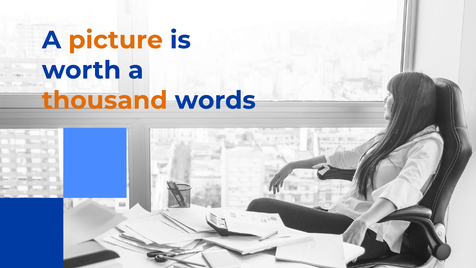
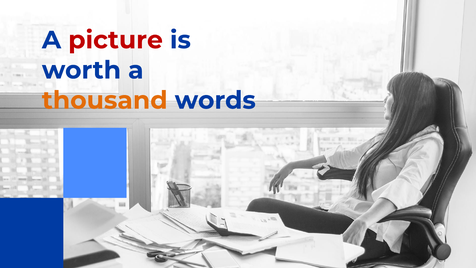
picture colour: orange -> red (116, 40)
